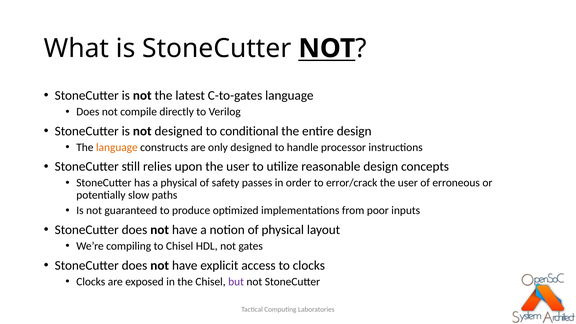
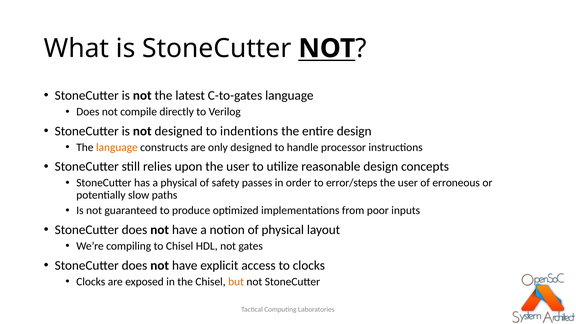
conditional: conditional -> indentions (249, 131)
error/crack: error/crack -> error/steps (352, 183)
but colour: purple -> orange (236, 282)
